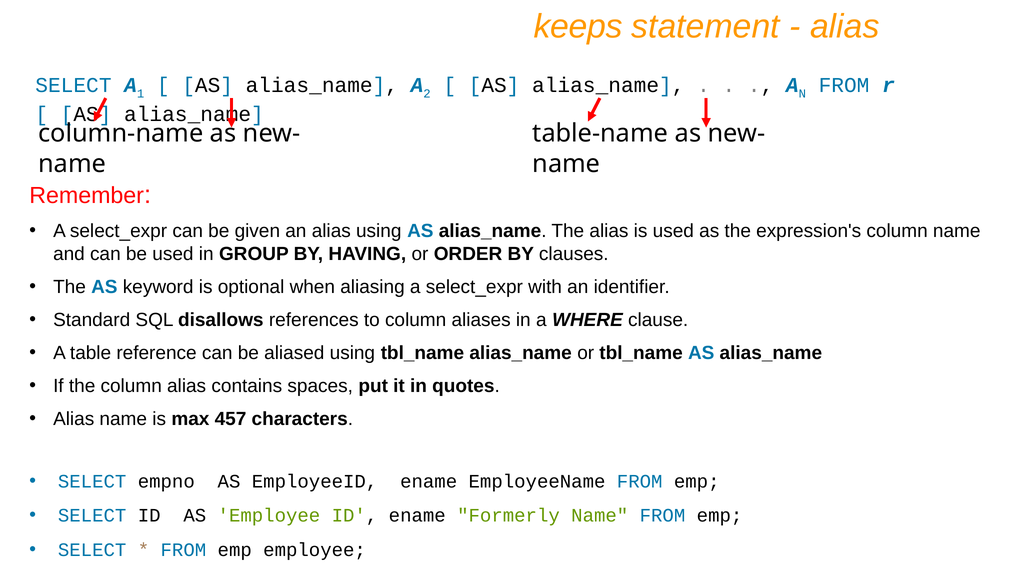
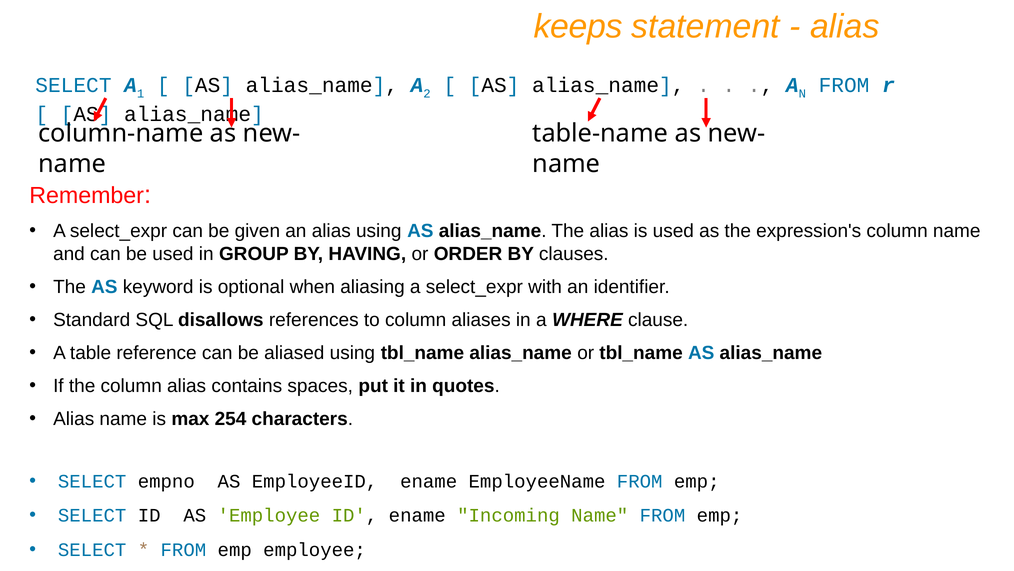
457: 457 -> 254 (231, 418)
Formerly: Formerly -> Incoming (508, 515)
